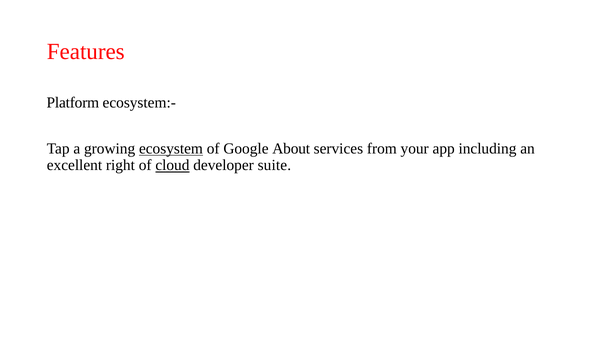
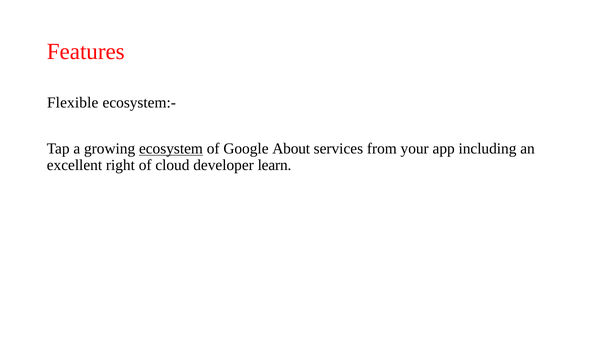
Platform: Platform -> Flexible (73, 102)
cloud underline: present -> none (172, 165)
suite: suite -> learn (275, 165)
